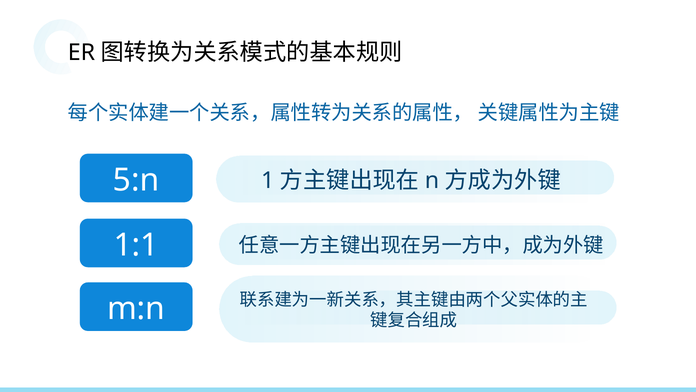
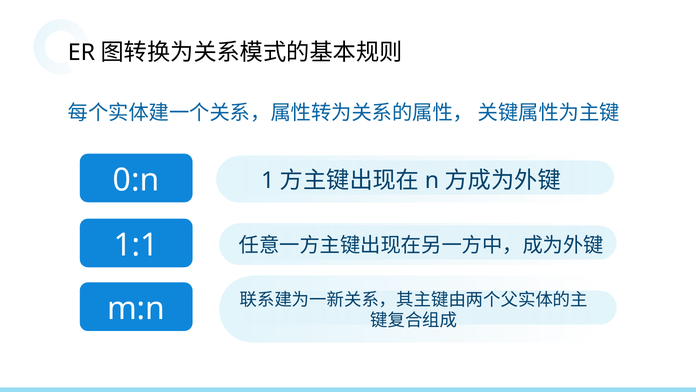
5:n: 5:n -> 0:n (136, 180)
